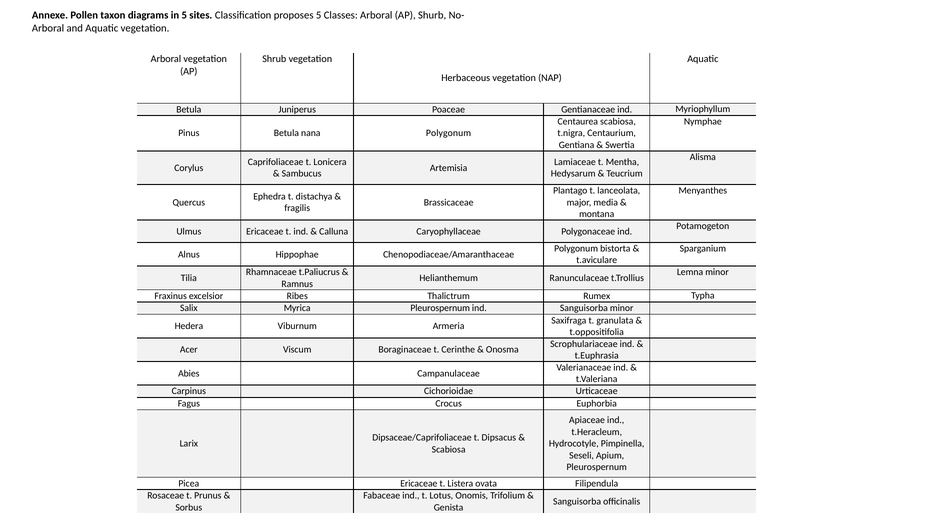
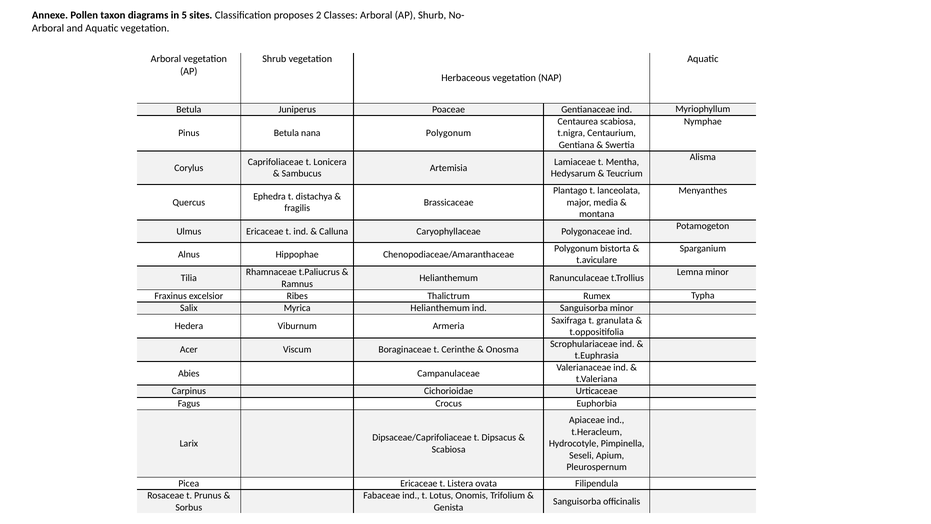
proposes 5: 5 -> 2 (319, 15)
Myrica Pleurospernum: Pleurospernum -> Helianthemum (440, 308)
